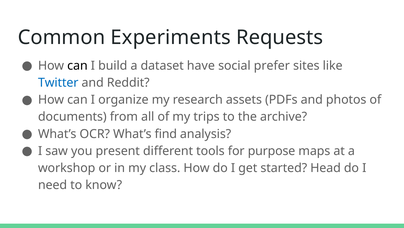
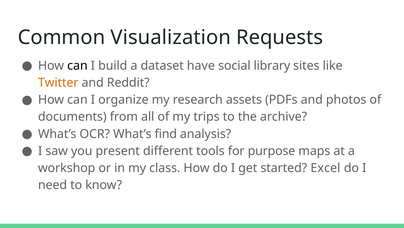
Experiments: Experiments -> Visualization (171, 37)
prefer: prefer -> library (272, 65)
Twitter colour: blue -> orange (58, 82)
Head: Head -> Excel (325, 168)
